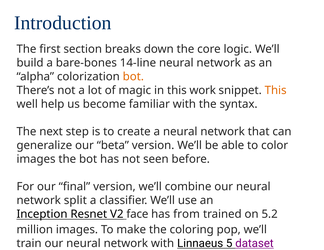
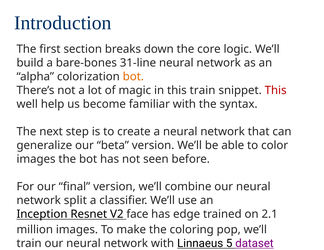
14-line: 14-line -> 31-line (138, 63)
this work: work -> train (203, 91)
This colour: orange -> red (276, 91)
from: from -> edge (187, 214)
5.2: 5.2 -> 2.1 (270, 214)
